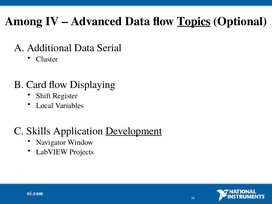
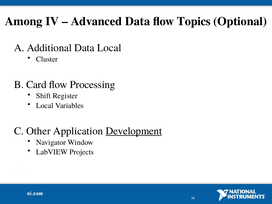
Topics underline: present -> none (194, 21)
Data Serial: Serial -> Local (109, 48)
Displaying: Displaying -> Processing (93, 85)
Skills: Skills -> Other (38, 131)
